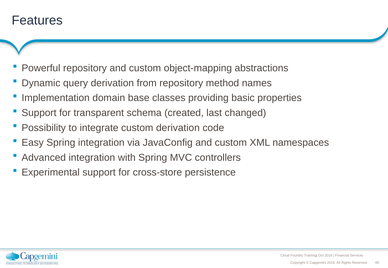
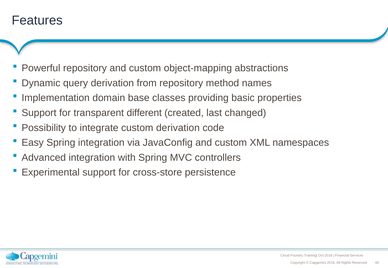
schema: schema -> different (144, 113)
